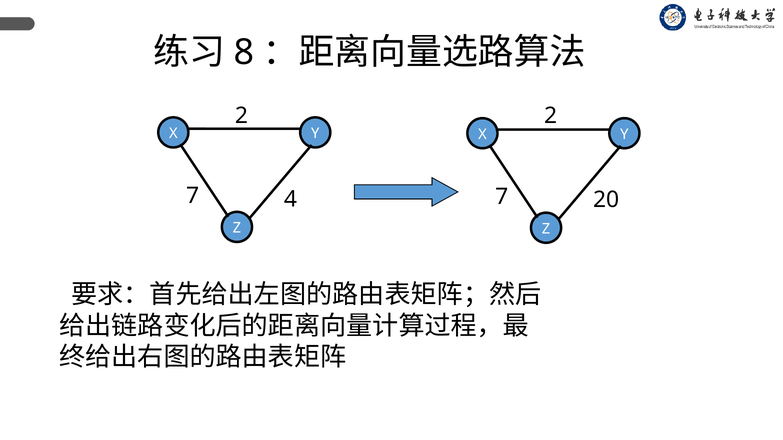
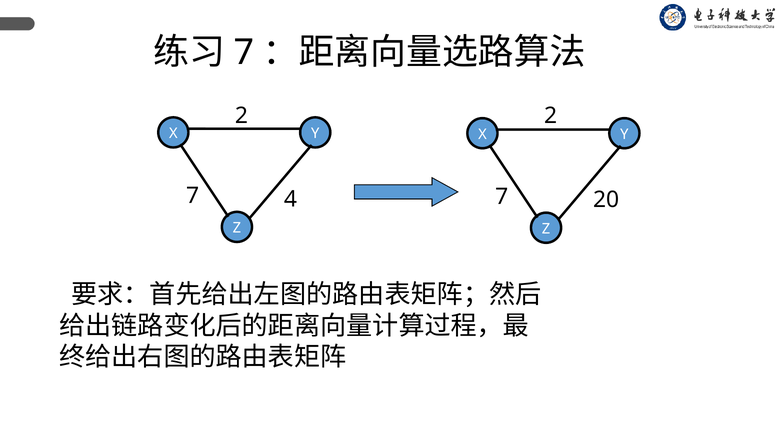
8: 8 -> 7 (244, 53)
